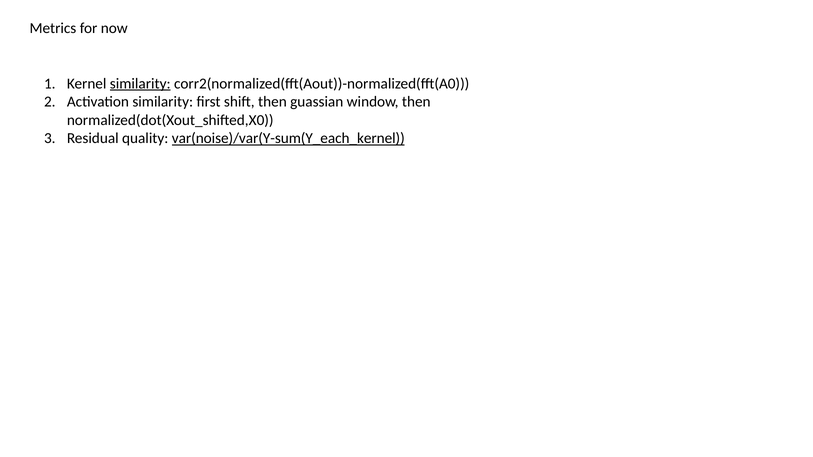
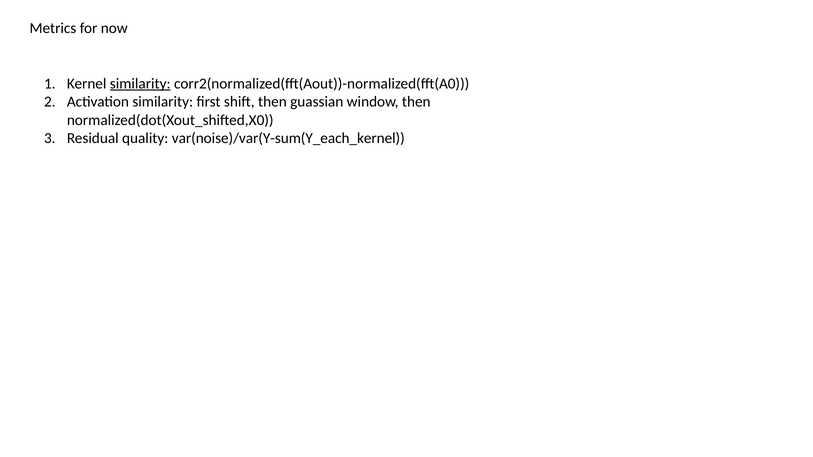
var(noise)/var(Y-sum(Y_each_kernel underline: present -> none (288, 139)
